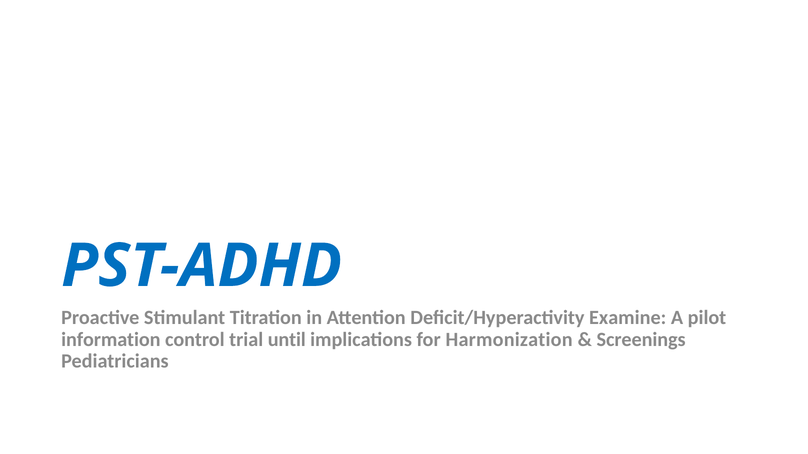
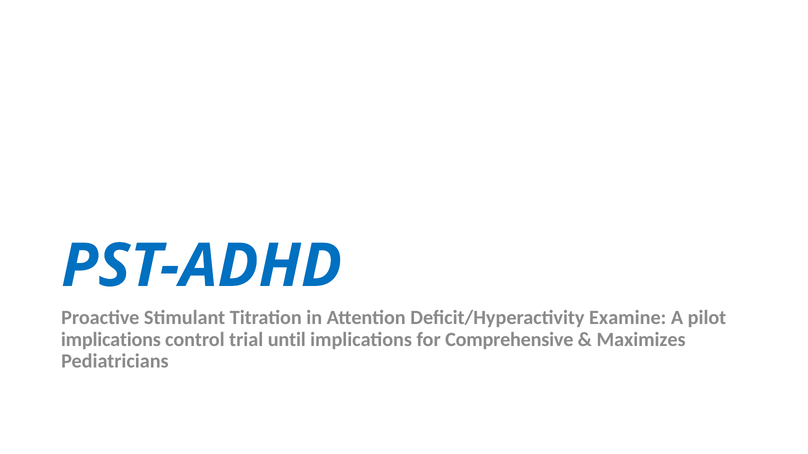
information: information -> implications (111, 340)
Harmonization: Harmonization -> Comprehensive (509, 340)
Screenings: Screenings -> Maximizes (641, 340)
